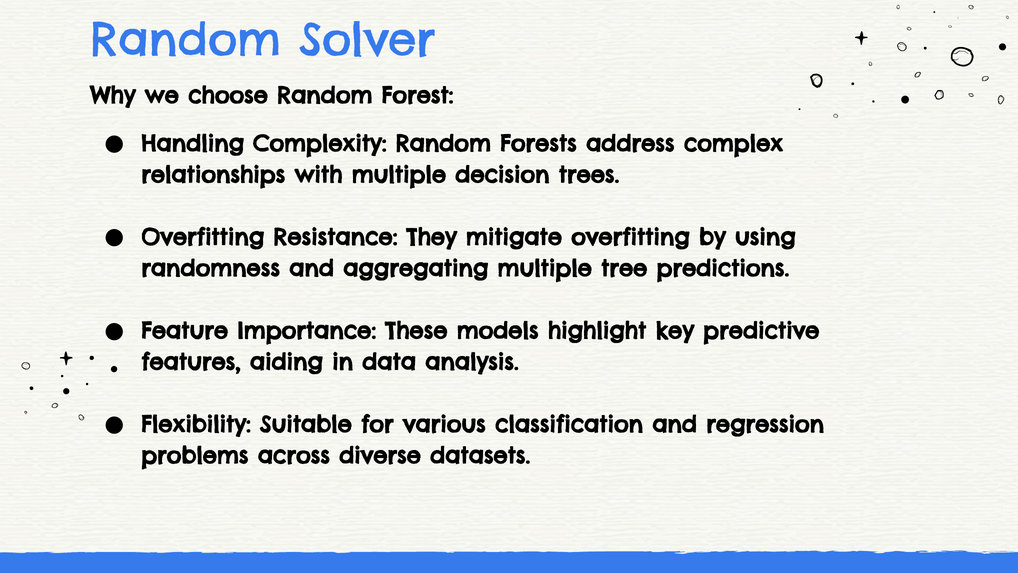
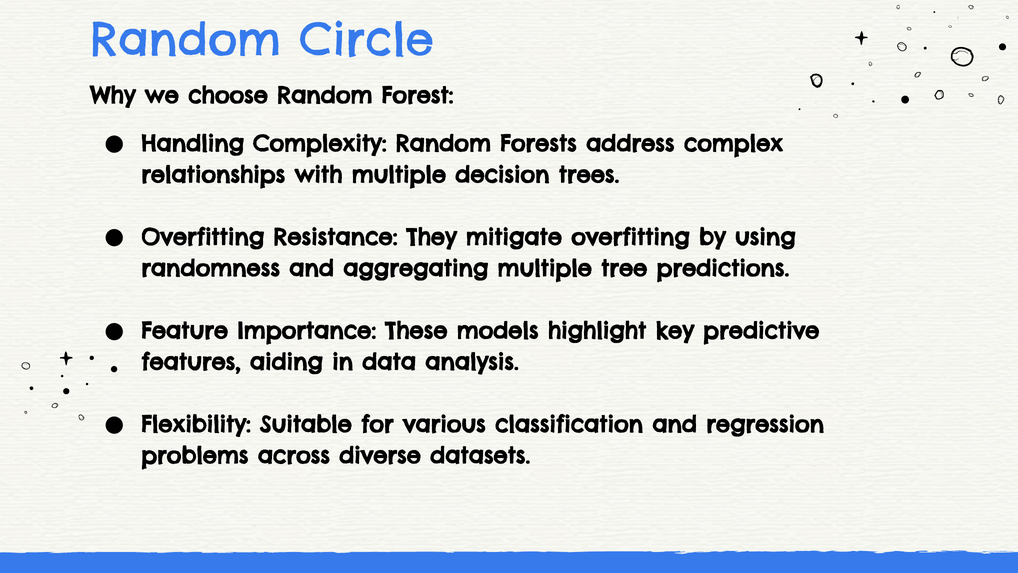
Solver: Solver -> Circle (367, 40)
